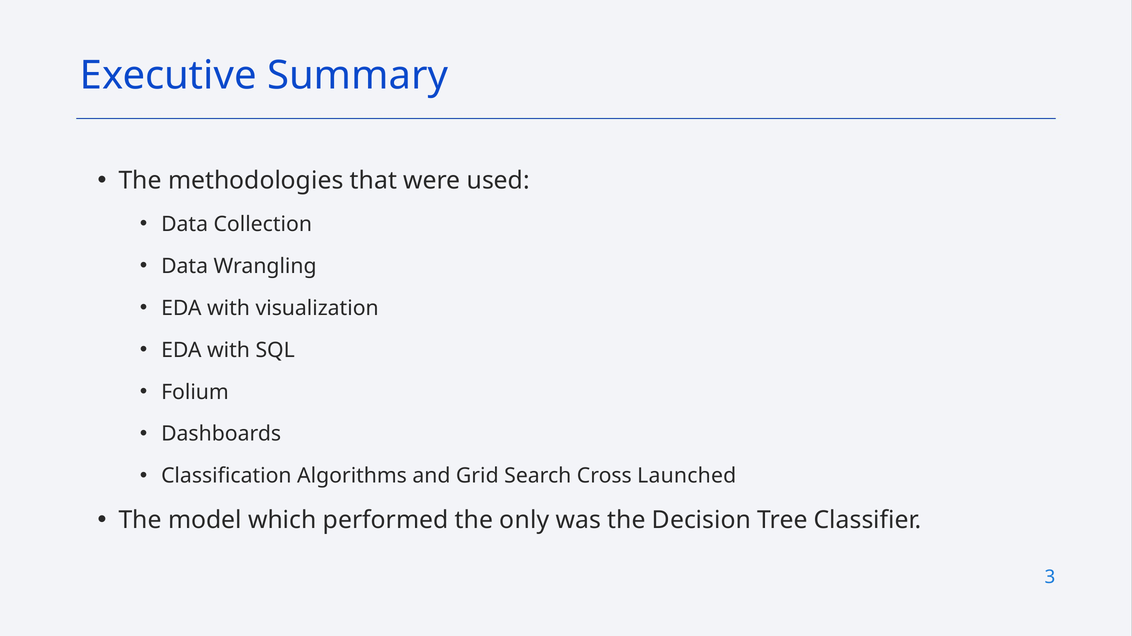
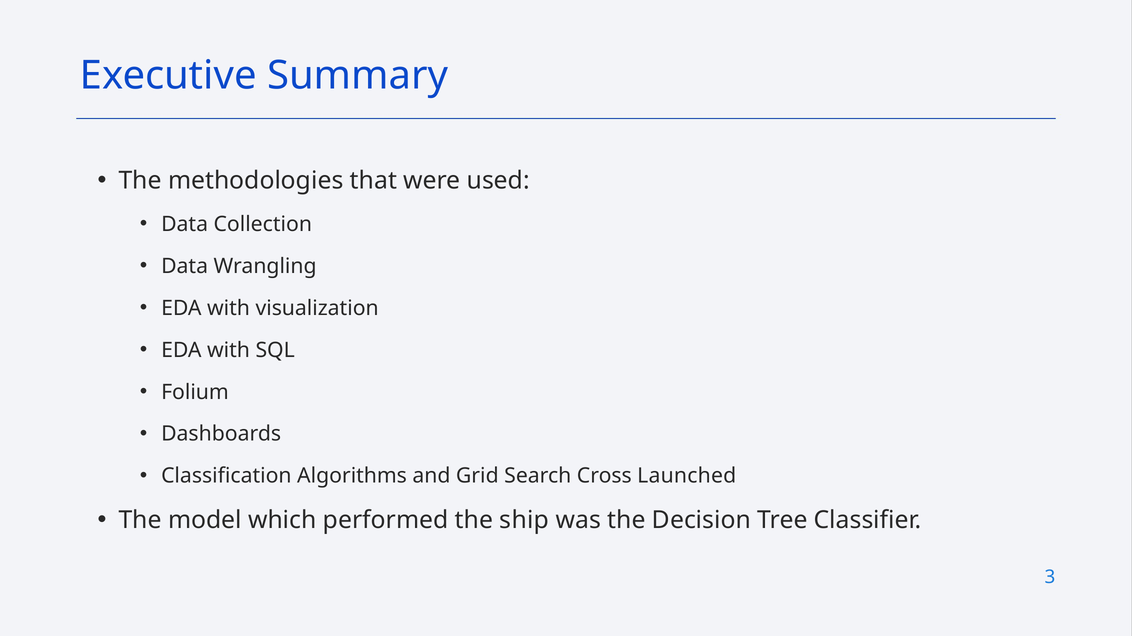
only: only -> ship (524, 521)
